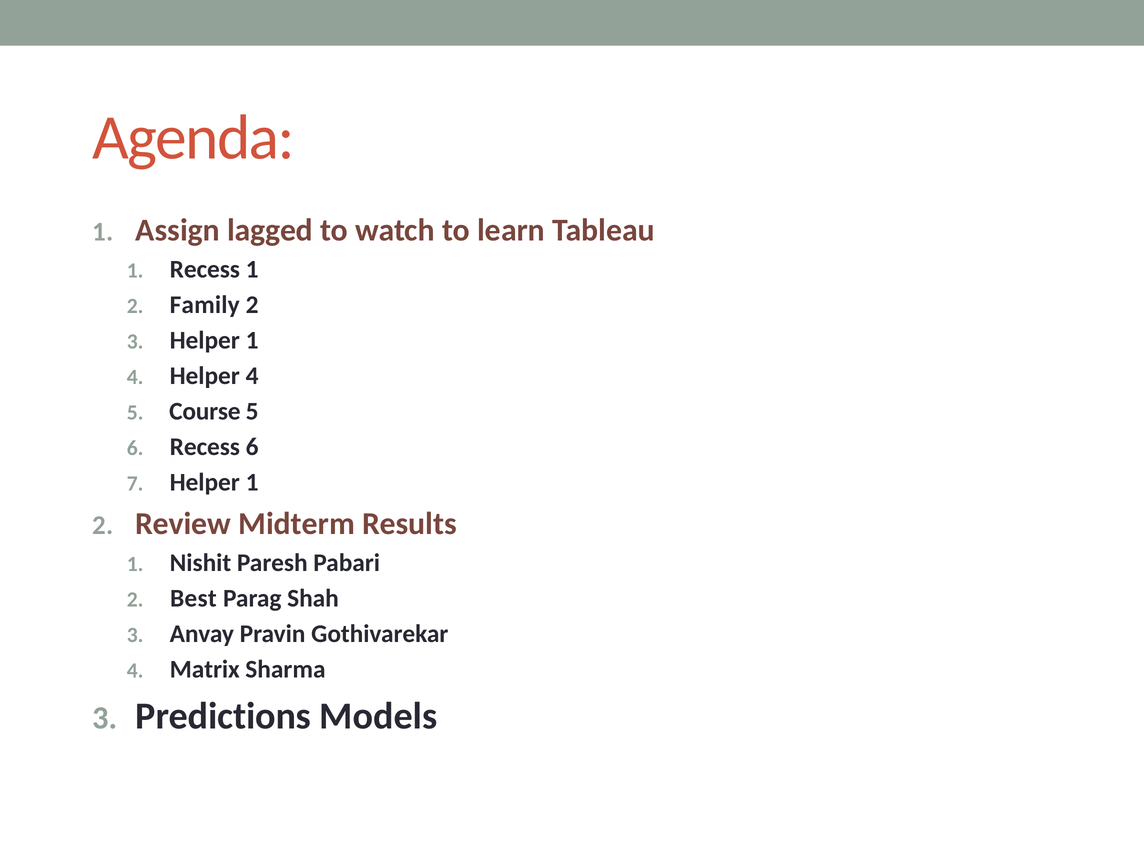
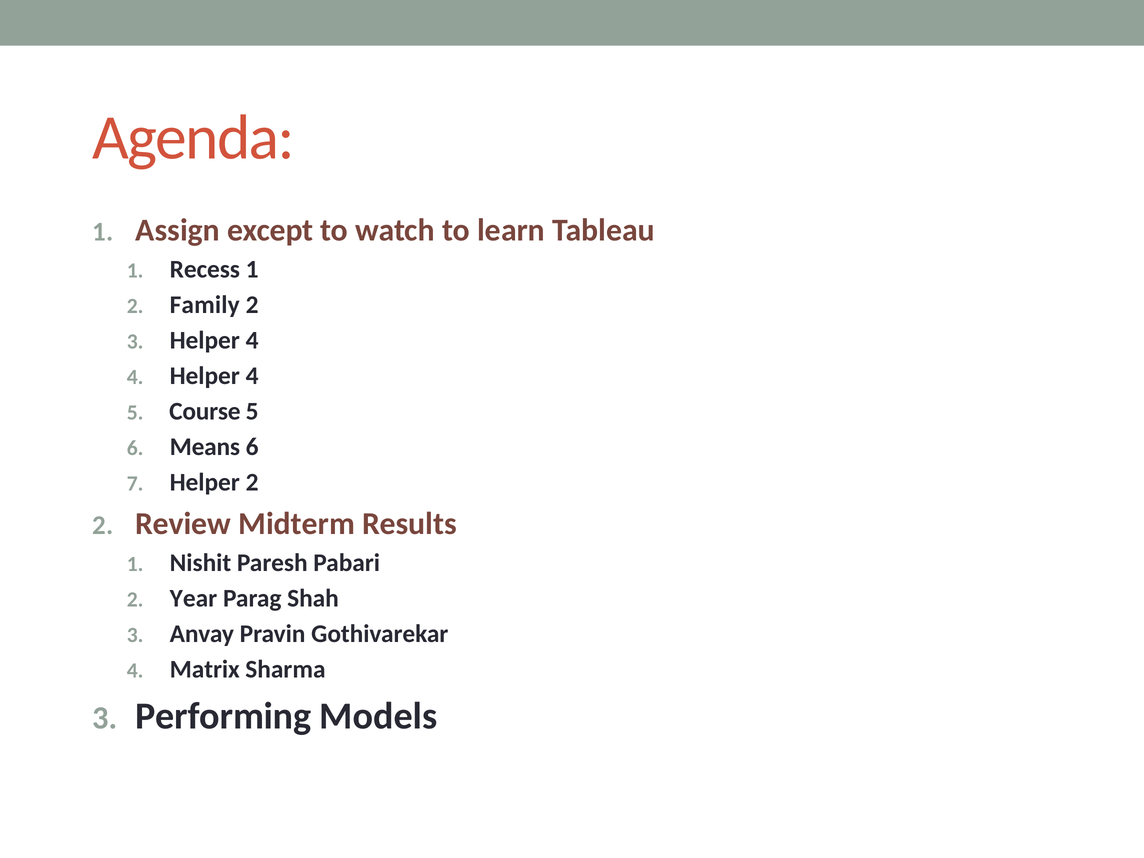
lagged: lagged -> except (270, 230)
3 Helper 1: 1 -> 4 (252, 340)
6 Recess: Recess -> Means (205, 447)
7 Helper 1: 1 -> 2 (252, 483)
Best: Best -> Year (193, 598)
Predictions: Predictions -> Performing (223, 716)
